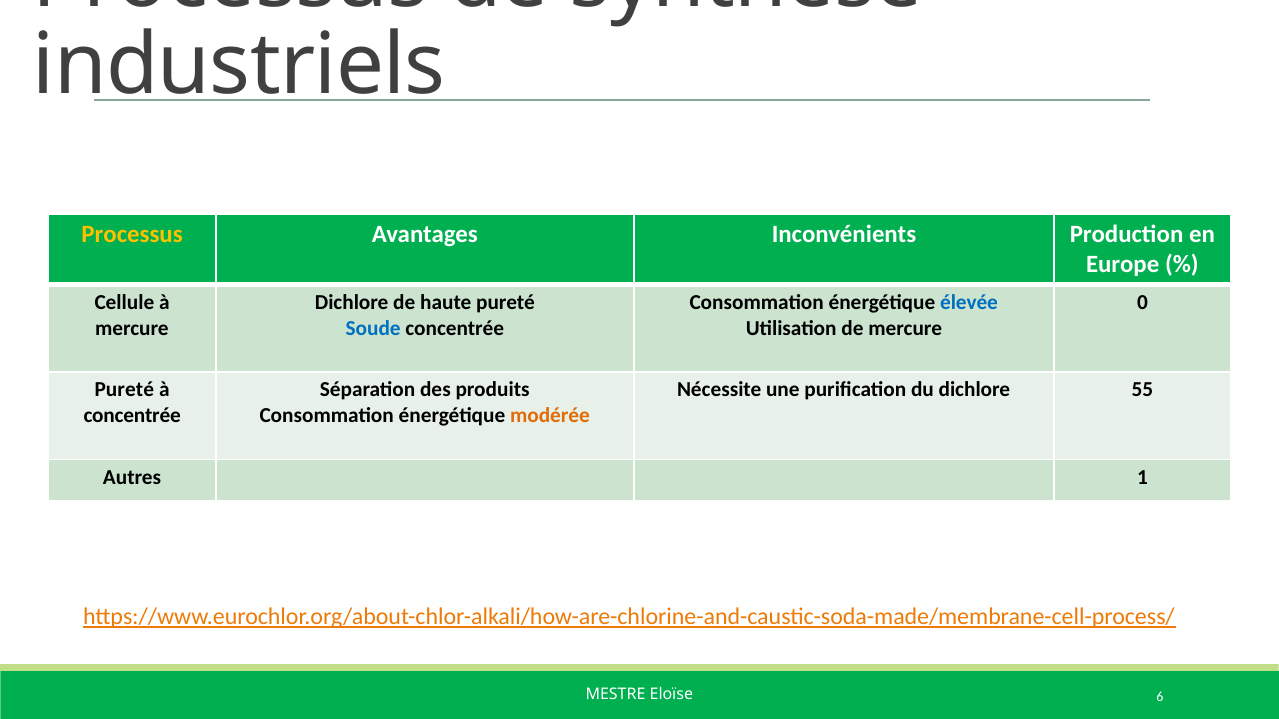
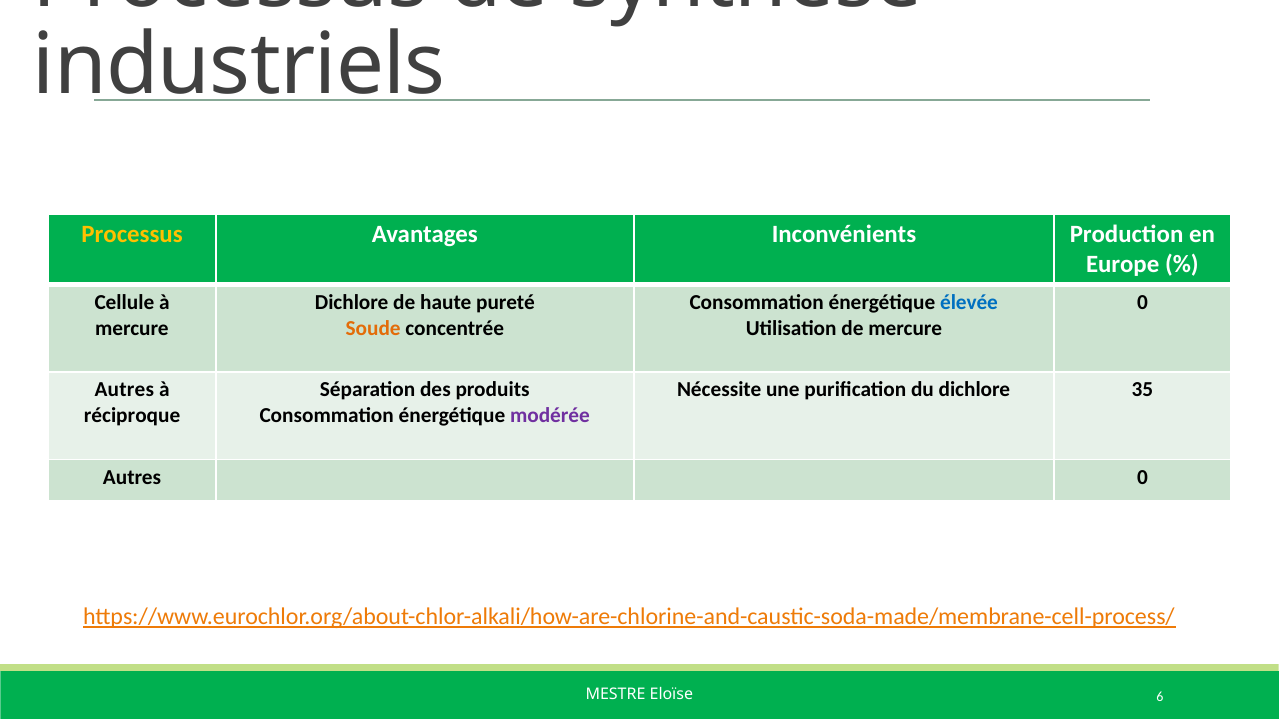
Soude colour: blue -> orange (373, 329)
Pureté: Pureté -> Autres (124, 390)
55: 55 -> 35 (1142, 390)
concentrée: concentrée -> réciproque (132, 416)
modérée colour: orange -> purple (550, 416)
Autres 1: 1 -> 0 (1142, 478)
